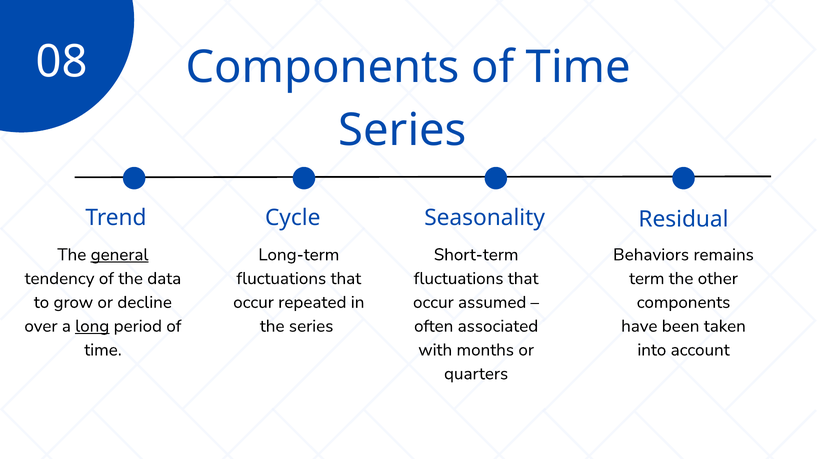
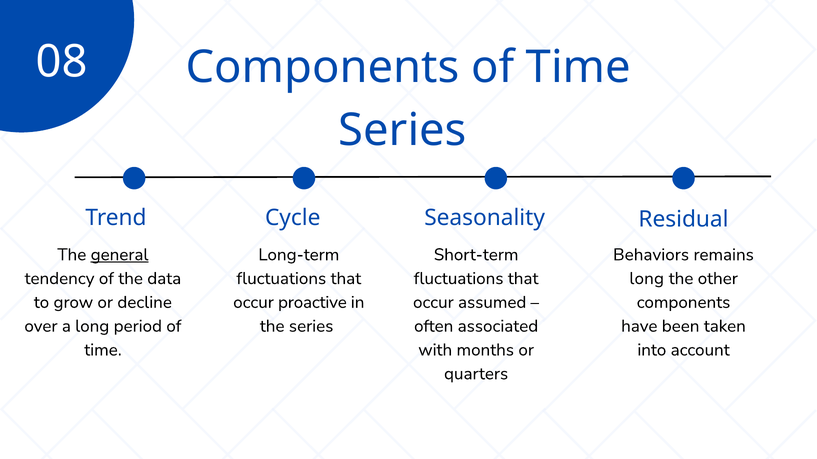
term: term -> long (647, 279)
repeated: repeated -> proactive (312, 303)
long underline: present -> none (92, 326)
